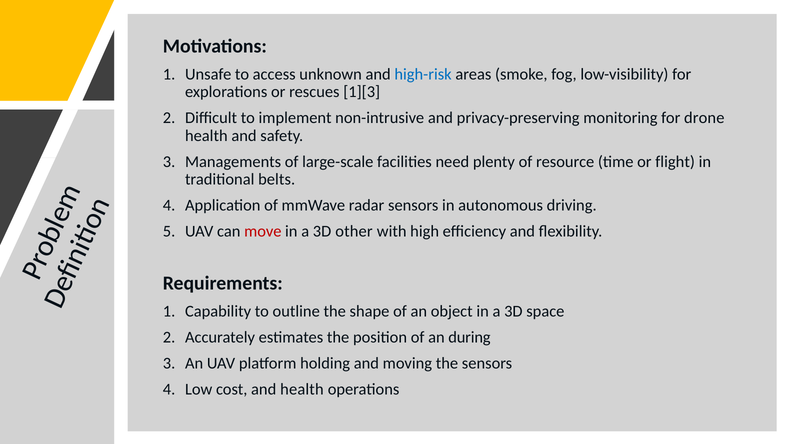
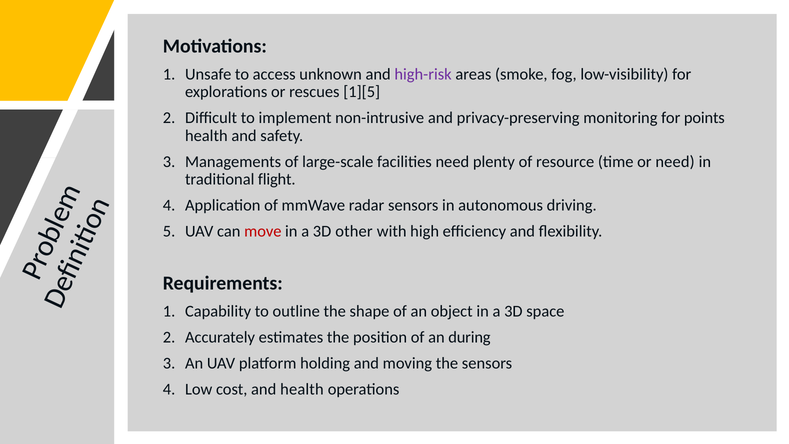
high-risk colour: blue -> purple (423, 74)
1][3: 1][3 -> 1][5 (362, 92)
drone: drone -> points (704, 118)
or flight: flight -> need (675, 162)
belts: belts -> flight (277, 179)
